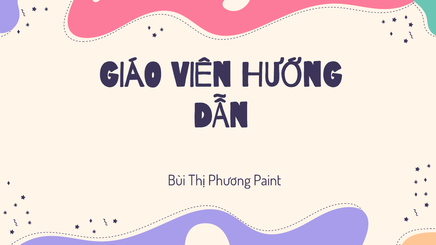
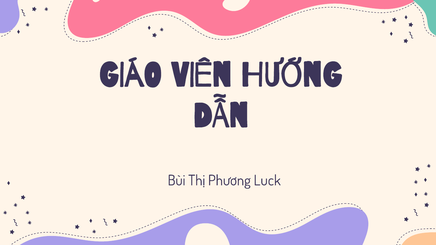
Paint: Paint -> Luck (267, 181)
